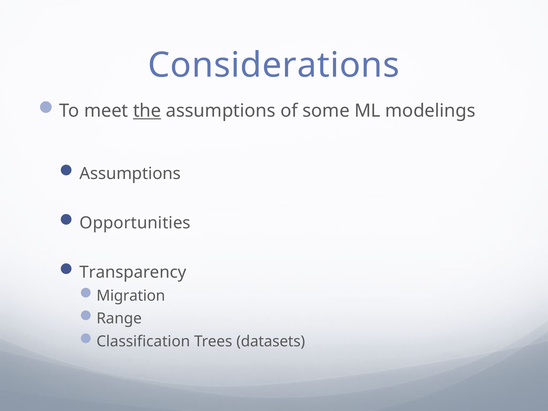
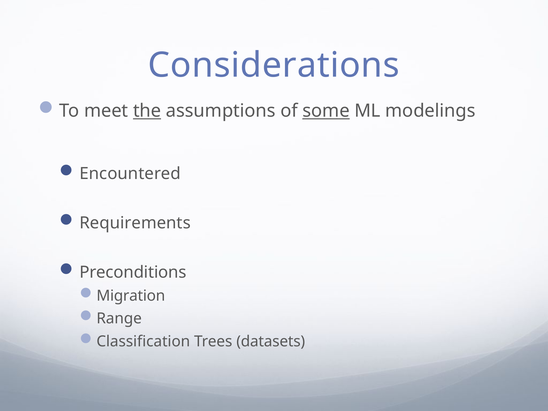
some underline: none -> present (326, 111)
Assumptions: Assumptions -> Encountered (130, 174)
Opportunities: Opportunities -> Requirements (135, 223)
Transparency: Transparency -> Preconditions (133, 272)
